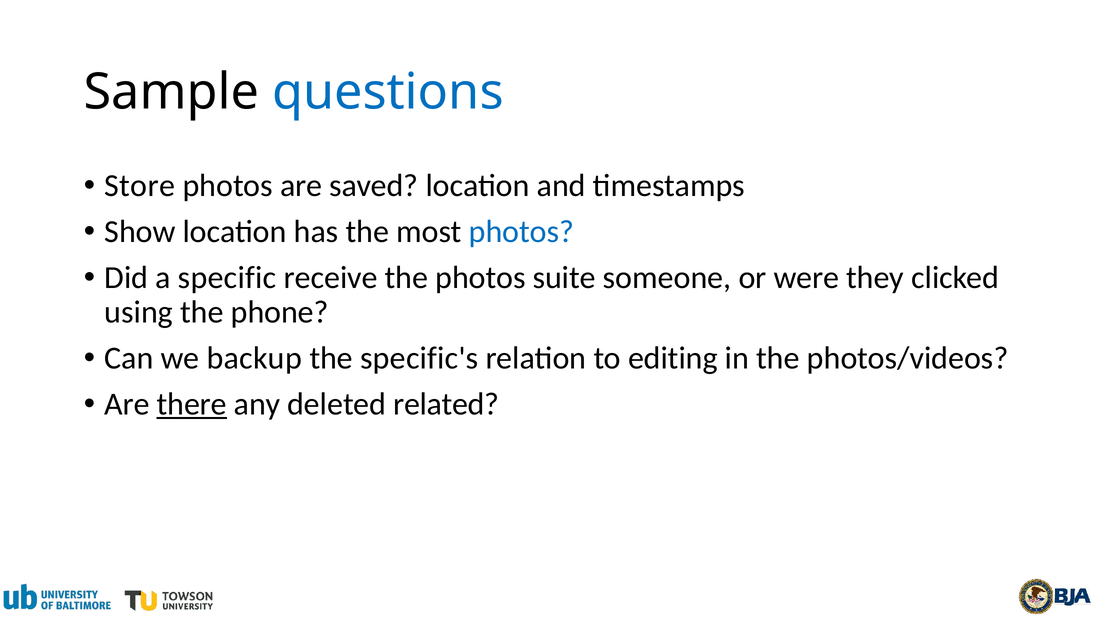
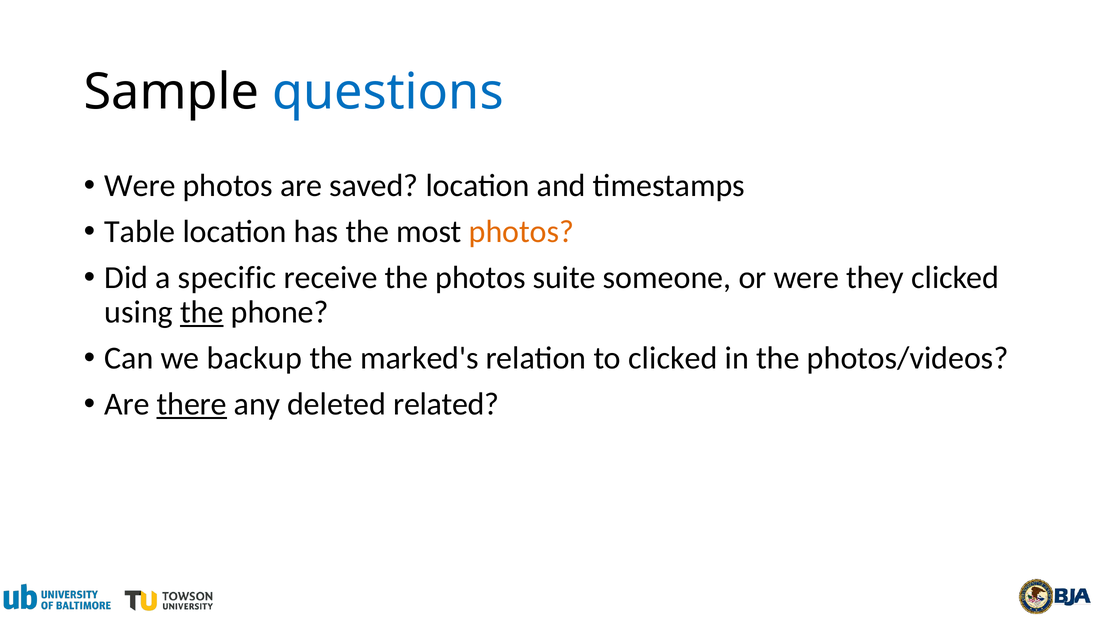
Store: Store -> Were (140, 186)
Show: Show -> Table (140, 232)
photos colour: blue -> orange (522, 232)
the underline: none -> present (202, 312)
specific's: specific's -> marked's (419, 358)
to editing: editing -> clicked (673, 358)
